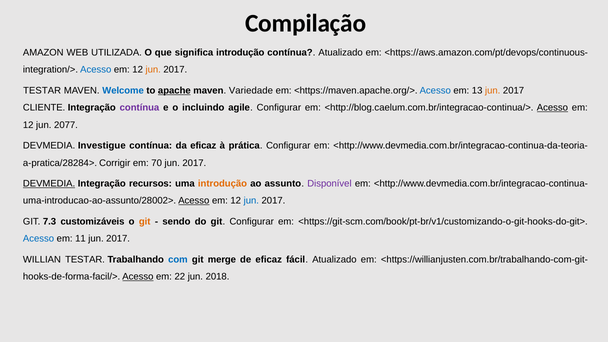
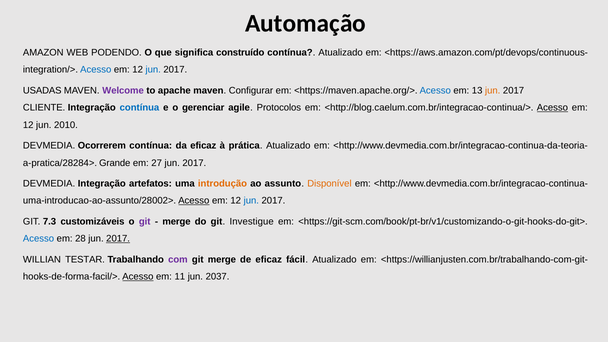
Compilação: Compilação -> Automação (306, 23)
UTILIZADA: UTILIZADA -> PODENDO (116, 53)
significa introdução: introdução -> construído (240, 53)
jun colour: orange -> blue (153, 70)
TESTAR: TESTAR -> USADAS (42, 91)
Welcome colour: blue -> purple (123, 91)
apache underline: present -> none (174, 91)
Variedade: Variedade -> Configurar (251, 91)
contínua colour: purple -> blue (139, 108)
incluindo: incluindo -> gerenciar (203, 108)
agile Configurar: Configurar -> Protocolos (279, 108)
2077: 2077 -> 2010 (66, 125)
Investigue: Investigue -> Ocorrerem (102, 146)
prática Configurar: Configurar -> Atualizado (288, 146)
Corrigir: Corrigir -> Grande (115, 163)
70: 70 -> 27 (157, 163)
DEVMEDIA underline: present -> none (49, 184)
recursos: recursos -> artefatos (150, 184)
Disponível colour: purple -> orange (329, 184)
git colour: orange -> purple (145, 222)
sendo: sendo -> merge (176, 222)
git Configurar: Configurar -> Investigue (252, 222)
11: 11 -> 28 (80, 239)
2017 underline: none -> present (118, 239)
com colour: blue -> purple (178, 260)
22: 22 -> 11 (180, 277)
2018: 2018 -> 2037 (218, 277)
